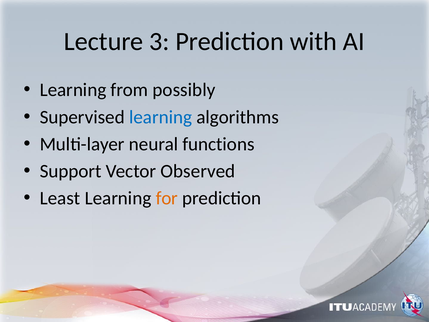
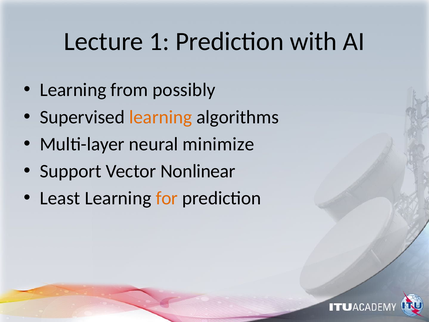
3: 3 -> 1 (159, 42)
learning colour: blue -> orange (161, 117)
functions: functions -> minimize (218, 144)
Observed: Observed -> Nonlinear (198, 171)
